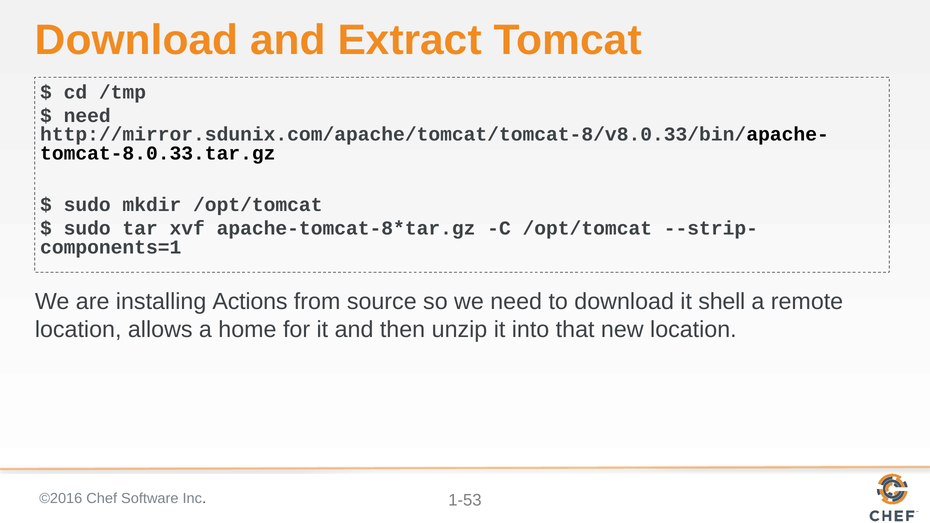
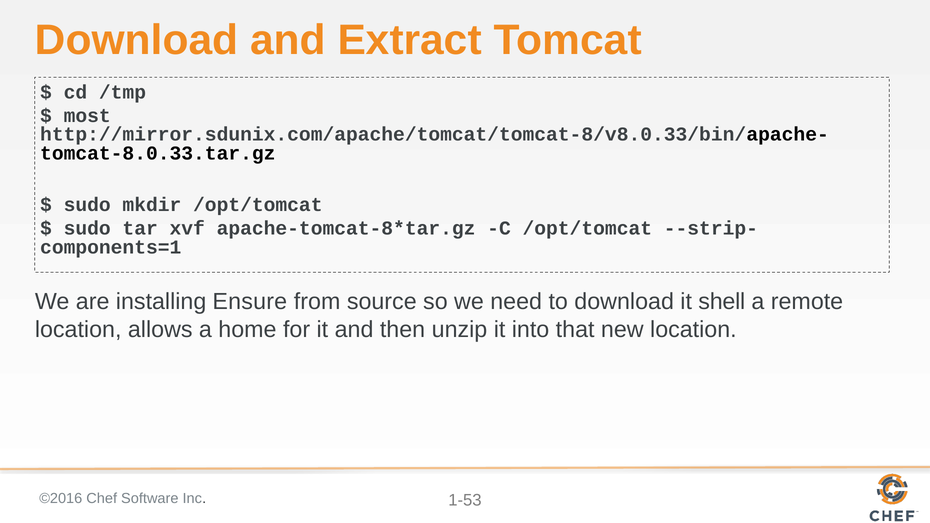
need: need -> most (87, 116)
Actions: Actions -> Ensure (250, 302)
